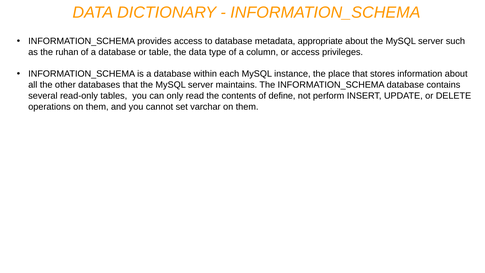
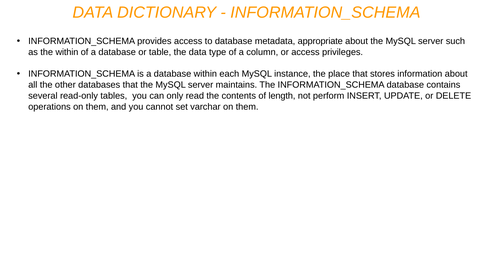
the ruhan: ruhan -> within (67, 52)
define: define -> length (282, 96)
